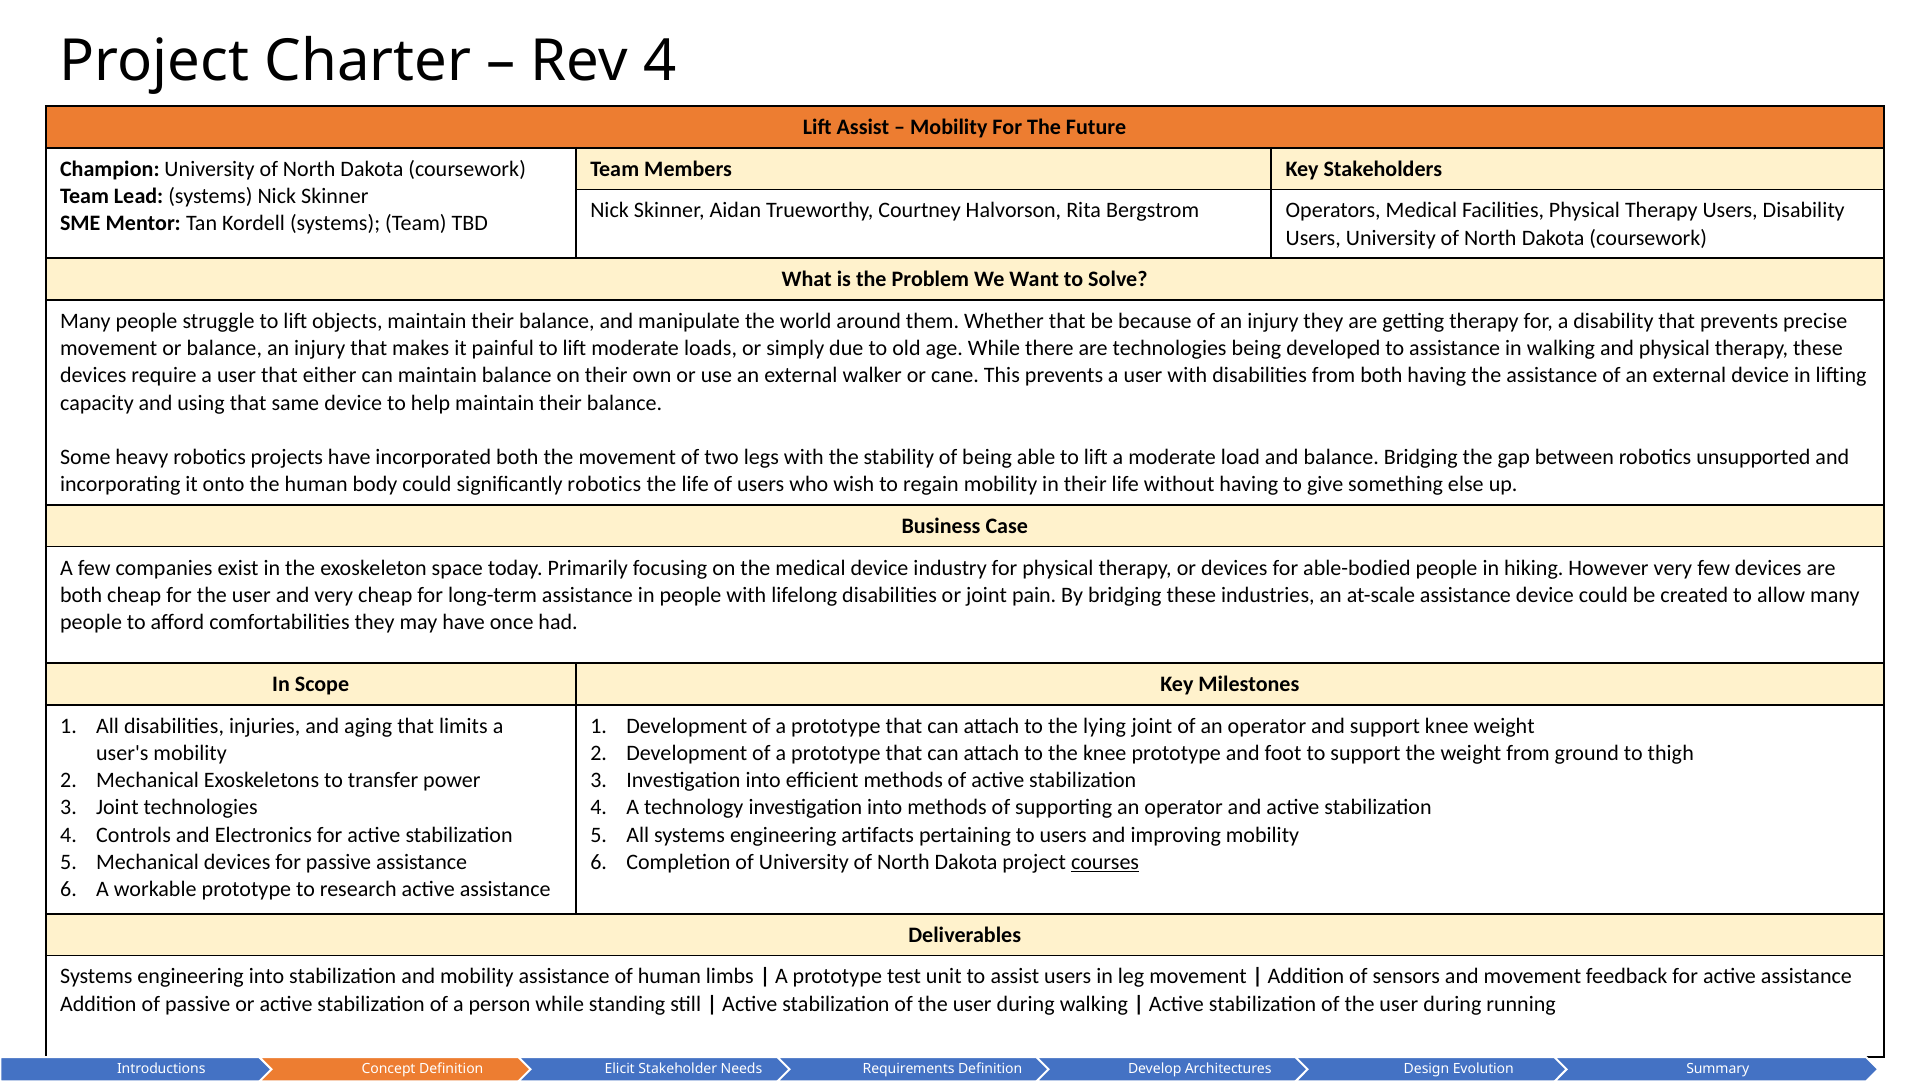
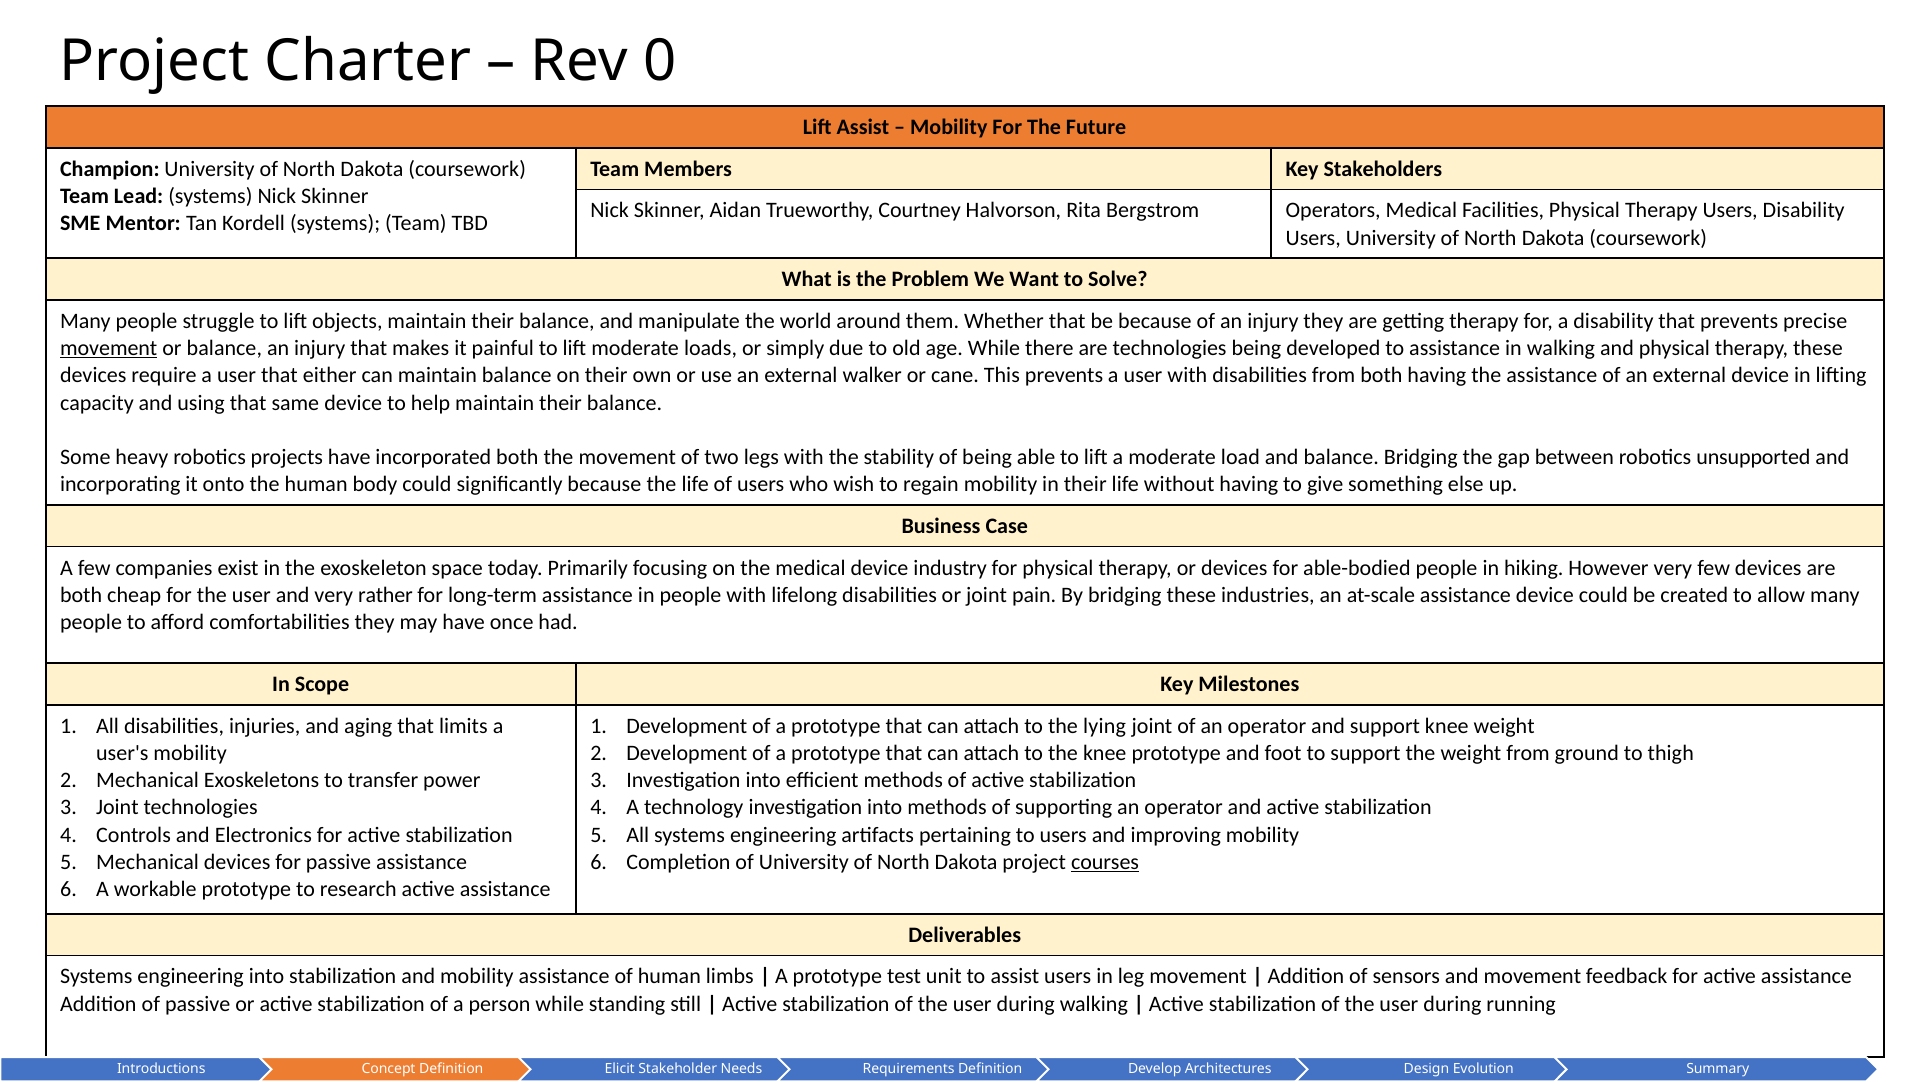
Rev 4: 4 -> 0 (660, 61)
movement underline: none -> present (109, 348)
significantly robotics: robotics -> because (604, 484)
very cheap: cheap -> rather (385, 595)
